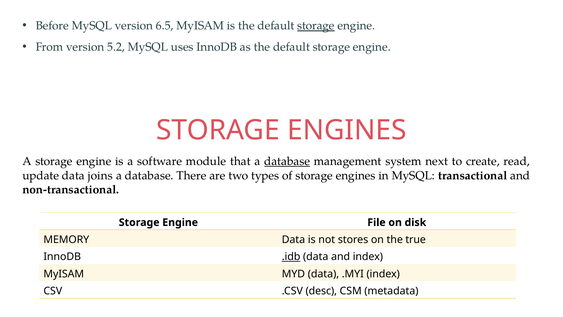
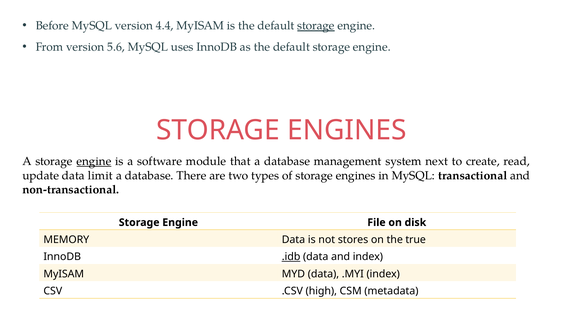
6.5: 6.5 -> 4.4 (165, 26)
5.2: 5.2 -> 5.6 (116, 47)
engine underline: none -> present (94, 161)
database underline: present -> none (287, 161)
joins: joins -> limit (100, 175)
desc: desc -> high (321, 291)
